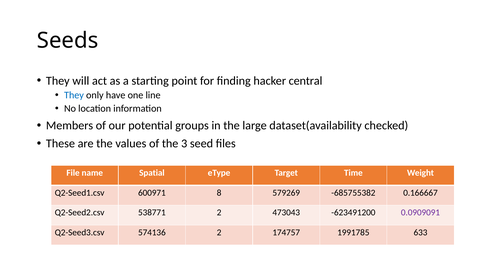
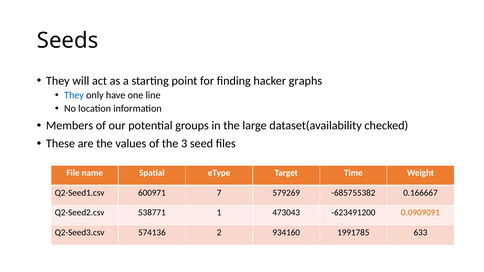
central: central -> graphs (305, 81)
8: 8 -> 7 (219, 193)
538771 2: 2 -> 1 (219, 213)
0.0909091 colour: purple -> orange (420, 213)
174757: 174757 -> 934160 (286, 233)
